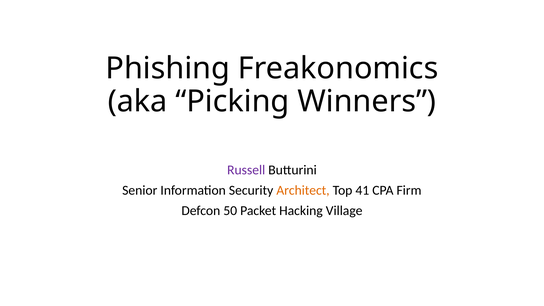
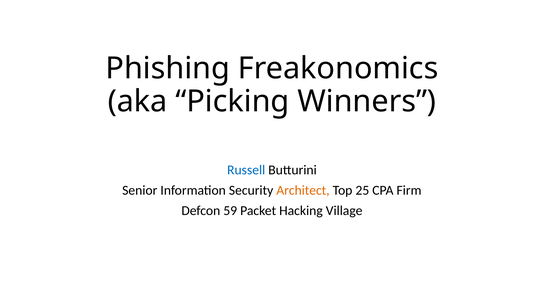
Russell colour: purple -> blue (246, 170)
41: 41 -> 25 (362, 190)
50: 50 -> 59 (230, 211)
